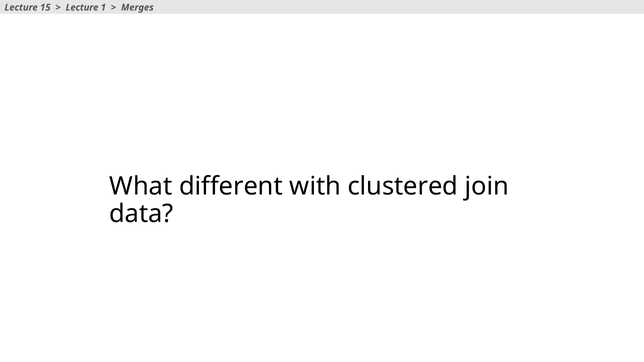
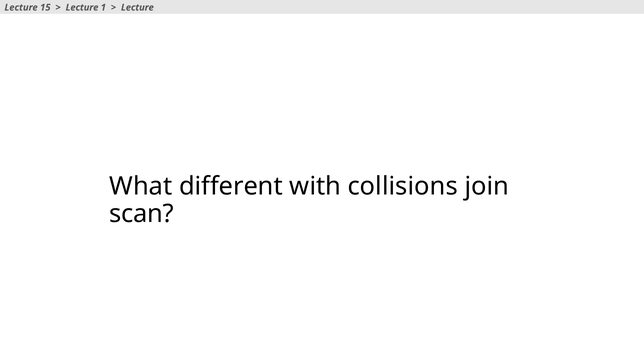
Merges: Merges -> Lecture (137, 7)
clustered: clustered -> collisions (403, 187)
data: data -> scan (141, 214)
